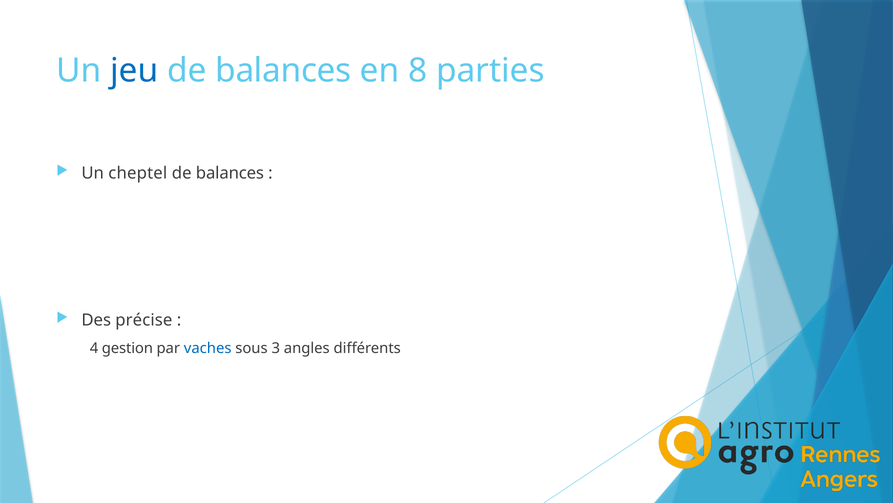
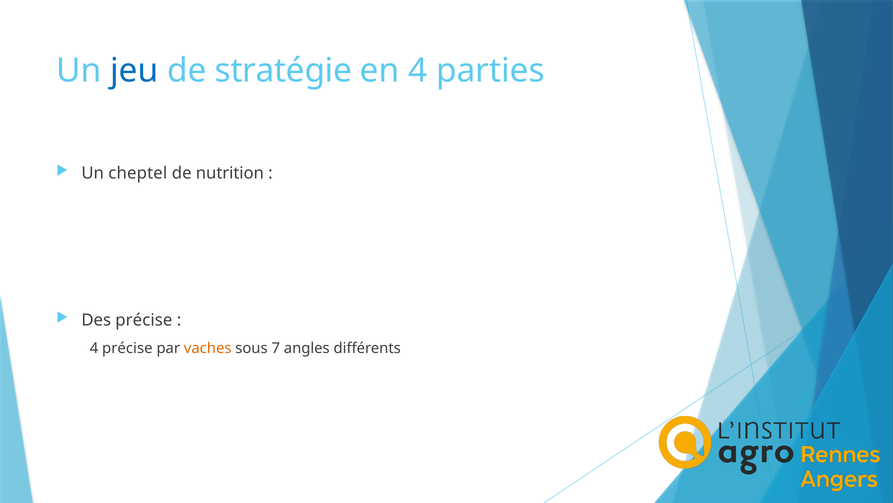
balances: balances -> stratégie (283, 70)
en 8: 8 -> 4 (418, 70)
balances: balances -> nutrition (230, 173)
4 gestion: gestion -> précise (127, 348)
vaches colour: blue -> orange (208, 348)
3: 3 -> 7 (276, 348)
